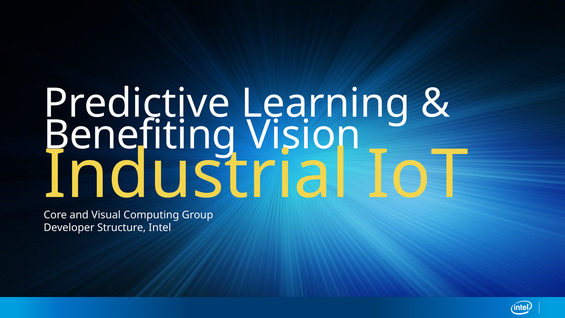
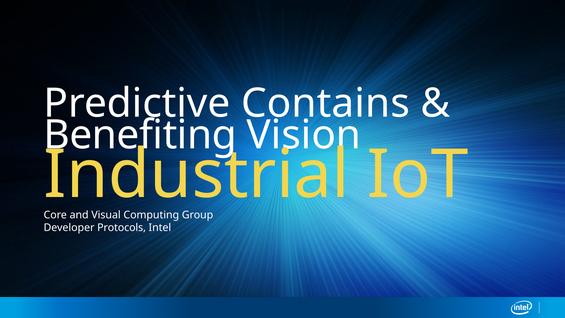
Learning: Learning -> Contains (325, 103)
Structure: Structure -> Protocols (122, 228)
